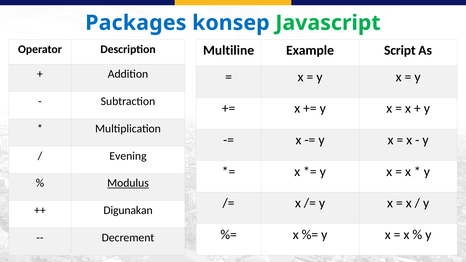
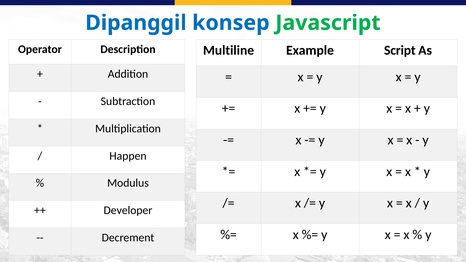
Packages: Packages -> Dipanggil (136, 23)
Evening: Evening -> Happen (128, 156)
Modulus underline: present -> none (128, 183)
Digunakan: Digunakan -> Developer (128, 210)
